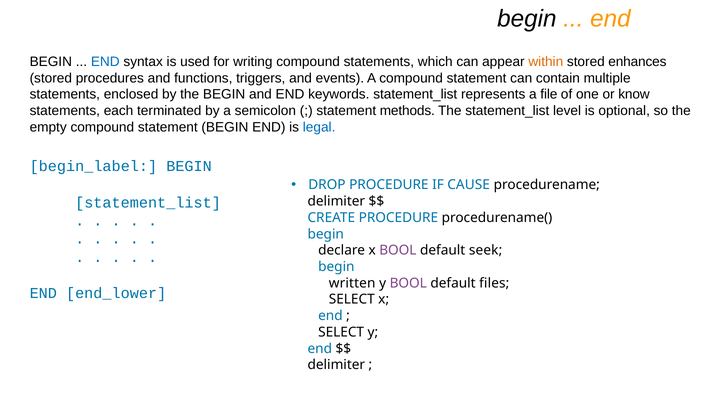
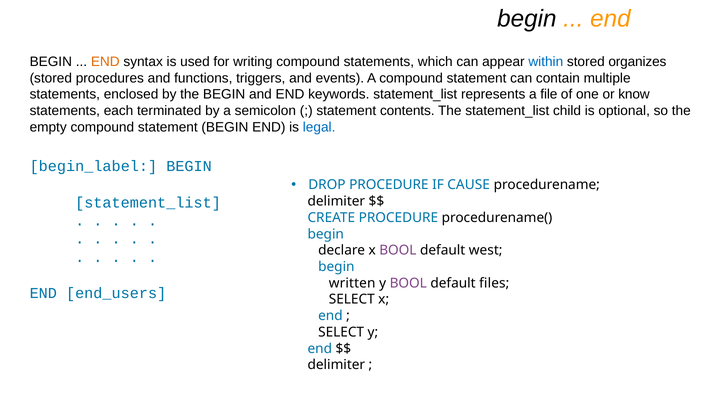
END colour: blue -> orange (105, 62)
within colour: orange -> blue (546, 62)
enhances: enhances -> organizes (637, 62)
methods: methods -> contents (407, 111)
level: level -> child (567, 111)
seek: seek -> west (486, 250)
end_lower: end_lower -> end_users (116, 293)
